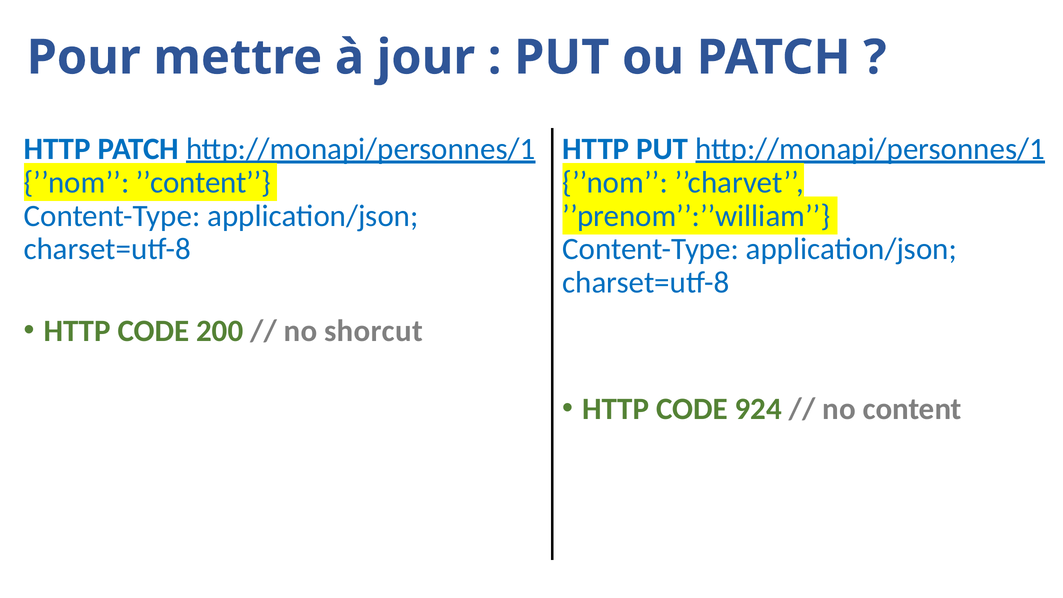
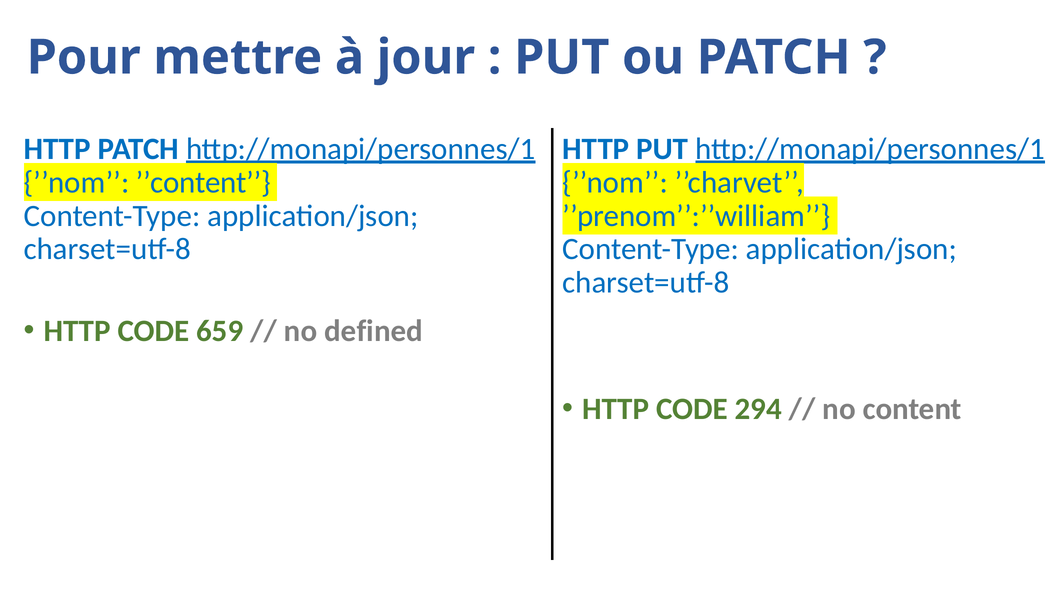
200: 200 -> 659 (220, 331)
shorcut: shorcut -> defined (374, 331)
924: 924 -> 294 (758, 409)
